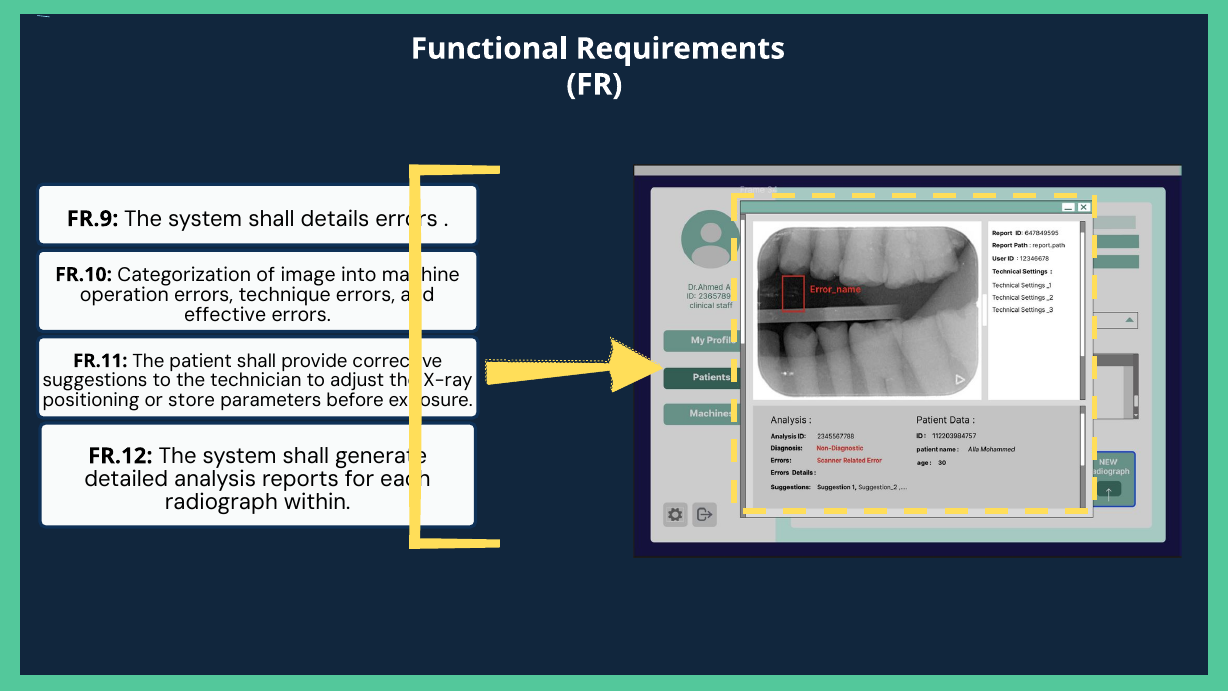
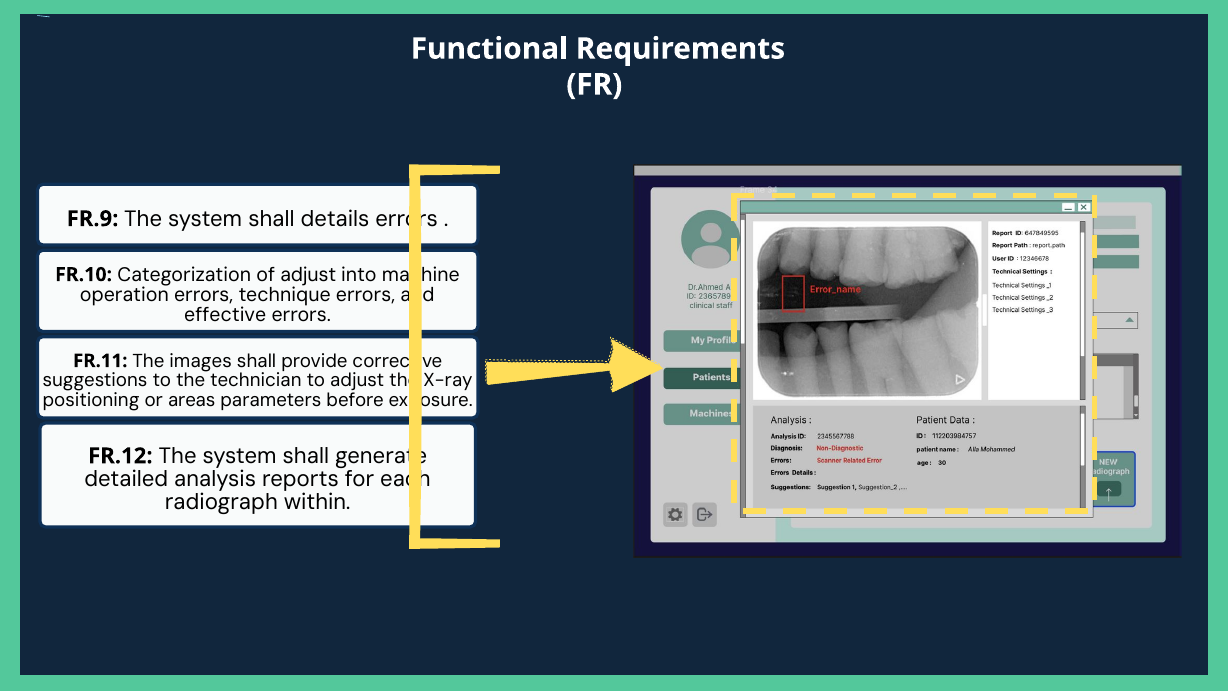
of image: image -> adjust (308, 275)
patient: patient -> images (201, 361)
store: store -> areas (192, 400)
